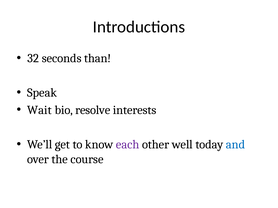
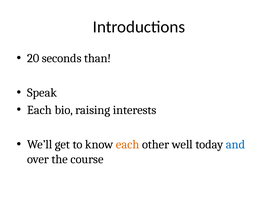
32: 32 -> 20 (33, 58)
Wait: Wait -> Each (39, 110)
resolve: resolve -> raising (93, 110)
each colour: purple -> orange (128, 145)
